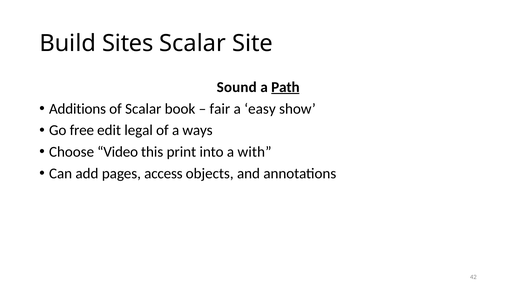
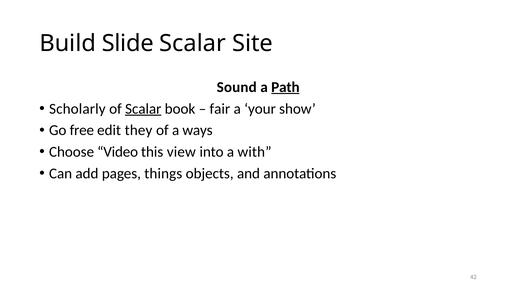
Sites: Sites -> Slide (128, 43)
Additions: Additions -> Scholarly (77, 109)
Scalar underline: none -> present (143, 109)
easy: easy -> your (260, 109)
legal: legal -> they (139, 130)
print: print -> view (181, 152)
access: access -> things (163, 174)
